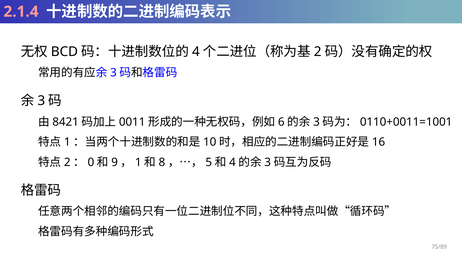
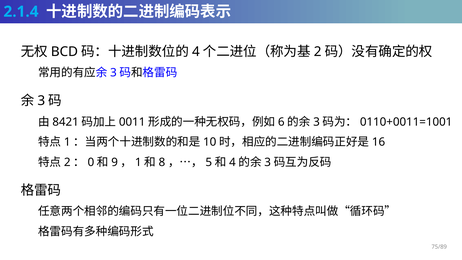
2.1.4 colour: pink -> light blue (21, 12)
